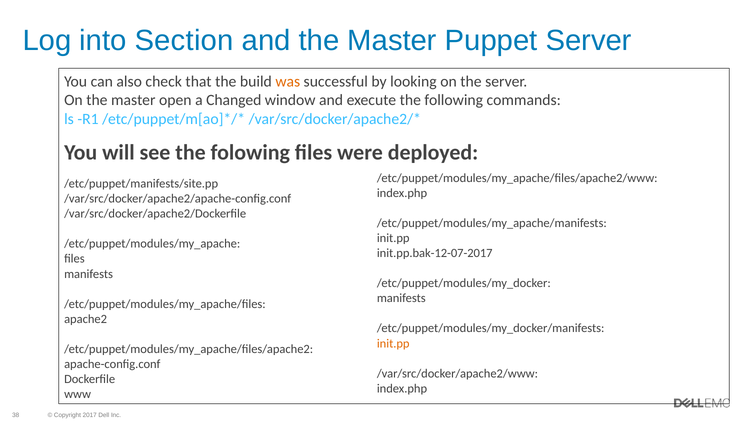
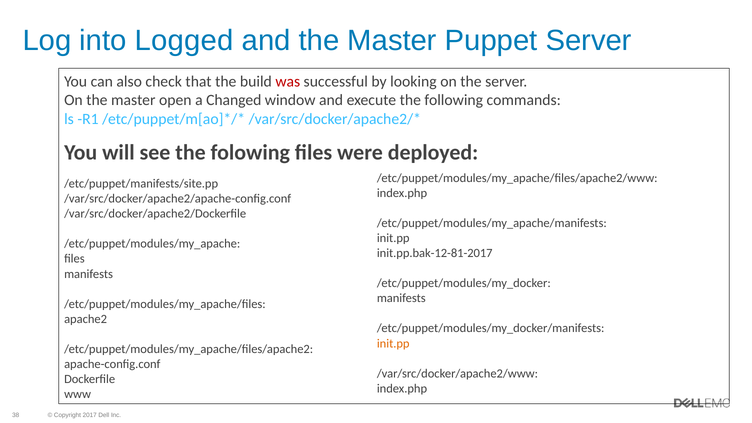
Section: Section -> Logged (184, 41)
was colour: orange -> red (288, 81)
init.pp.bak-12-07-2017: init.pp.bak-12-07-2017 -> init.pp.bak-12-81-2017 (435, 253)
